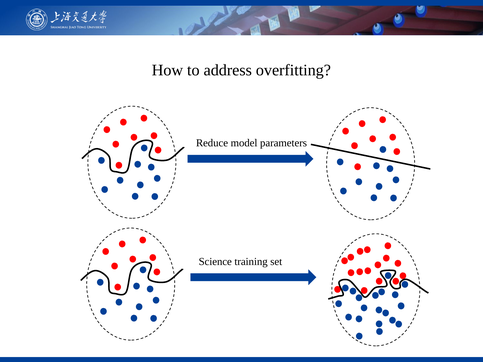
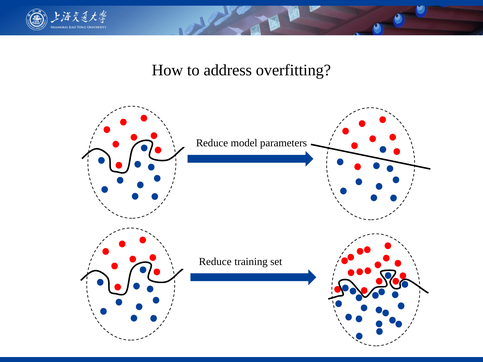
Science: Science -> Reduce (215, 262)
